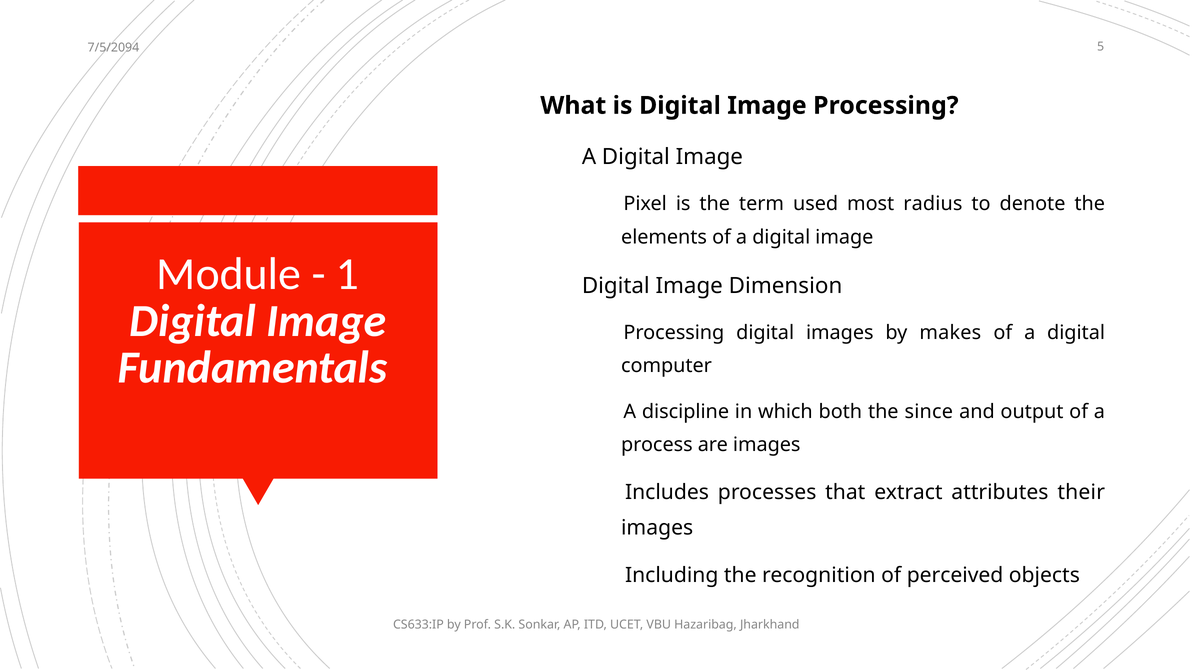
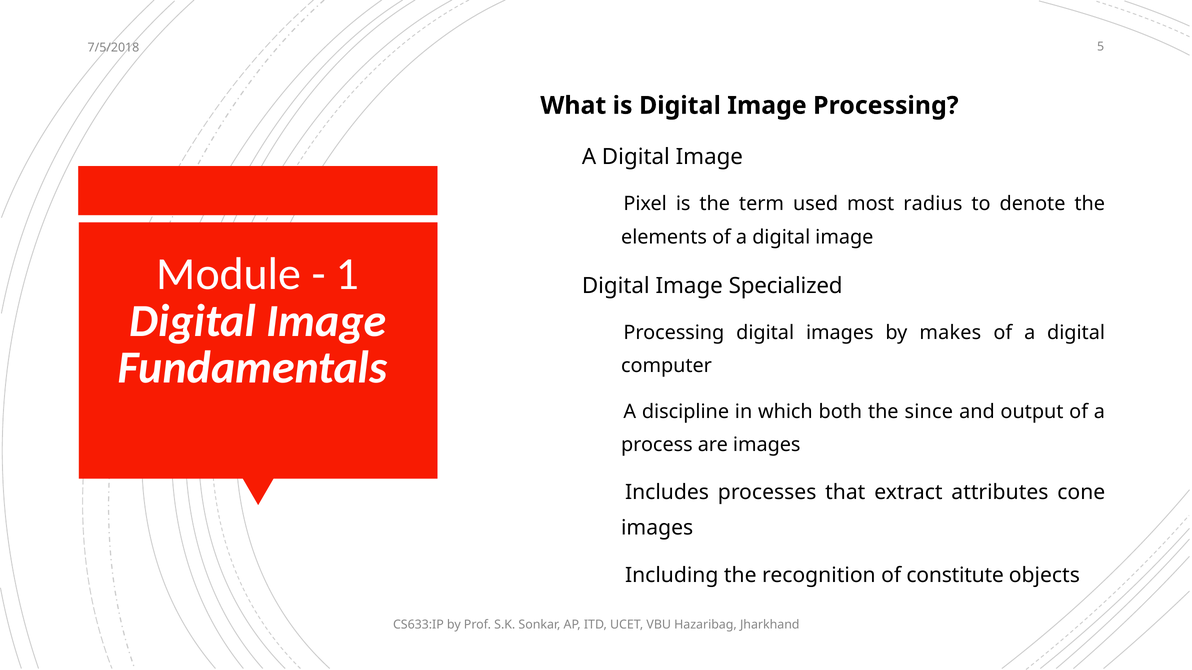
7/5/2094: 7/5/2094 -> 7/5/2018 (113, 48)
Dimension: Dimension -> Specialized (786, 286)
their: their -> cone (1081, 493)
perceived: perceived -> constitute (955, 576)
